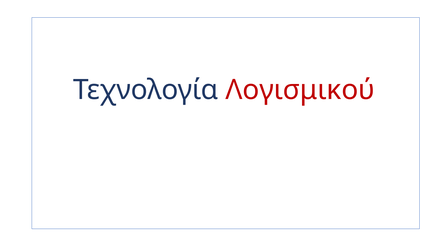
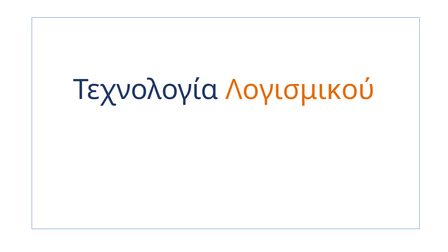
Λογισμικού colour: red -> orange (300, 90)
